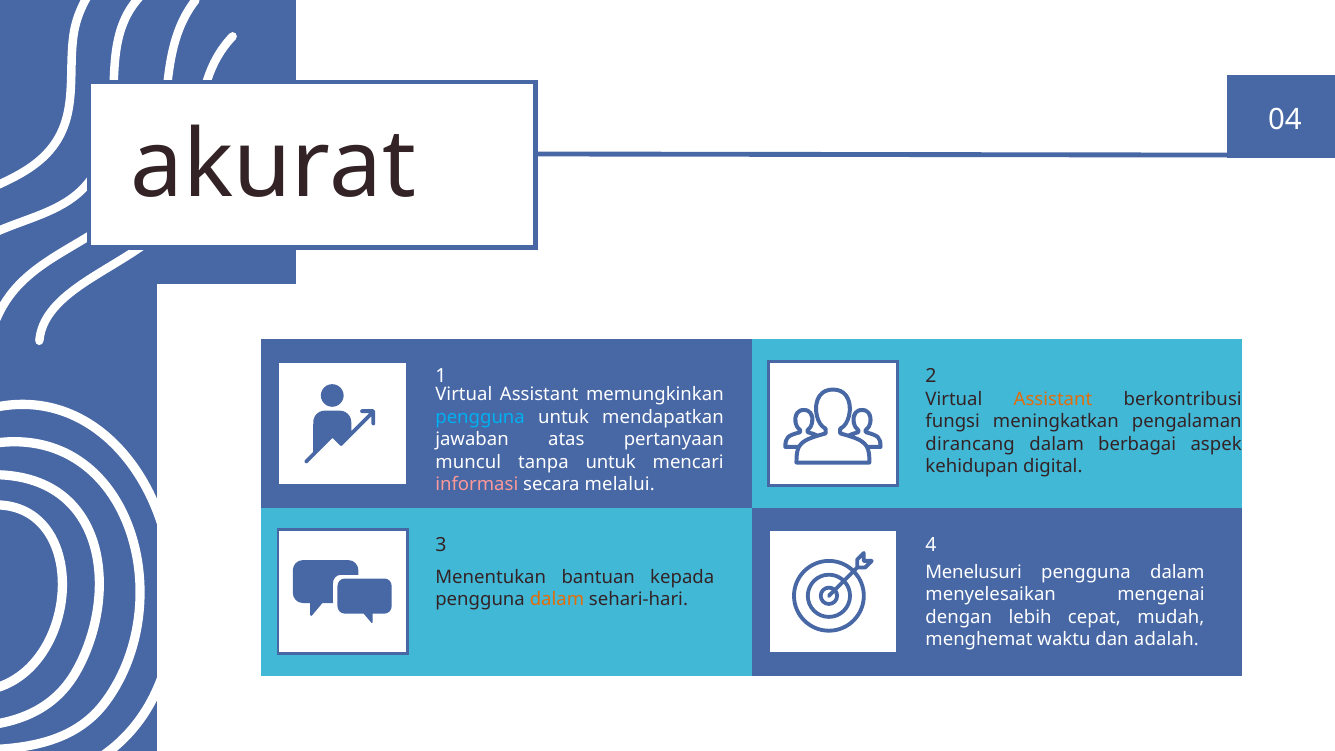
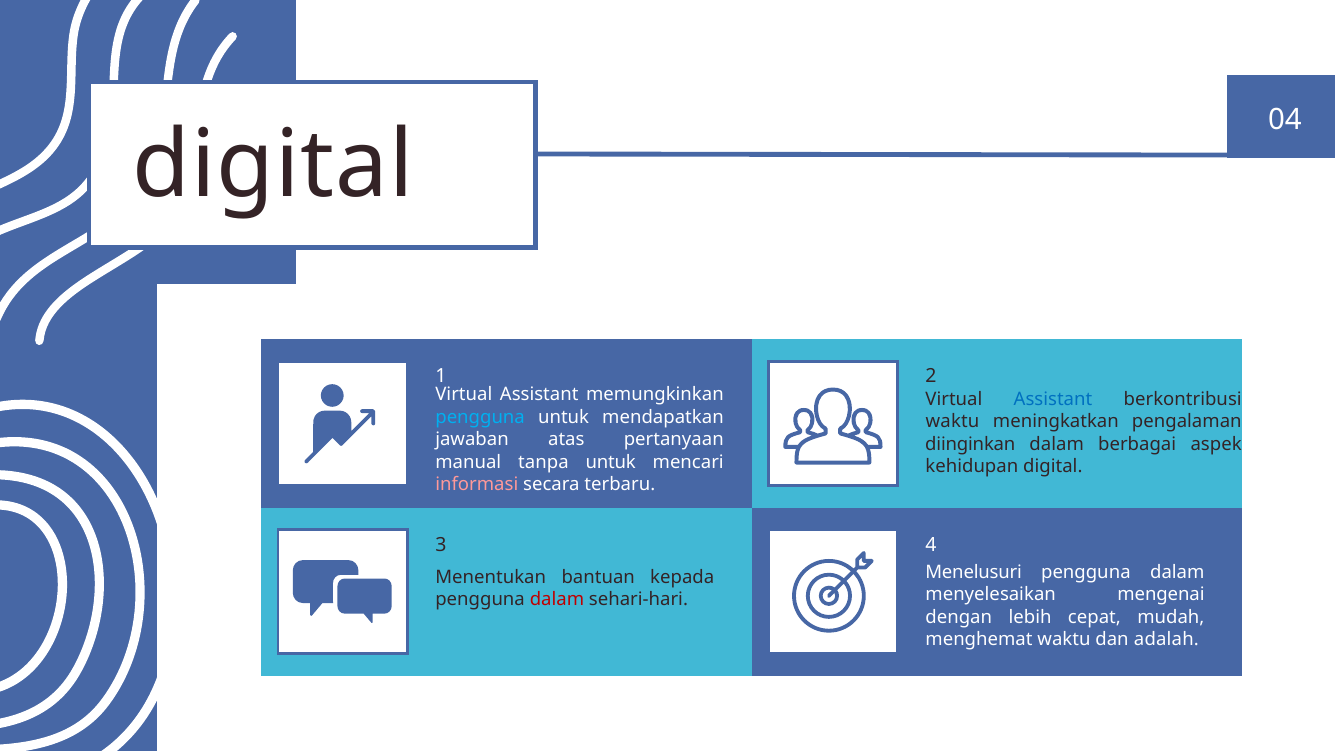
akurat: akurat -> digital (273, 165)
Assistant colour: orange -> blue (1053, 399)
fungsi: fungsi -> waktu (953, 422)
dirancang: dirancang -> diinginkan (970, 444)
muncul: muncul -> manual (468, 462)
melalui: melalui -> terbaru (620, 485)
dalam colour: orange -> red (557, 599)
